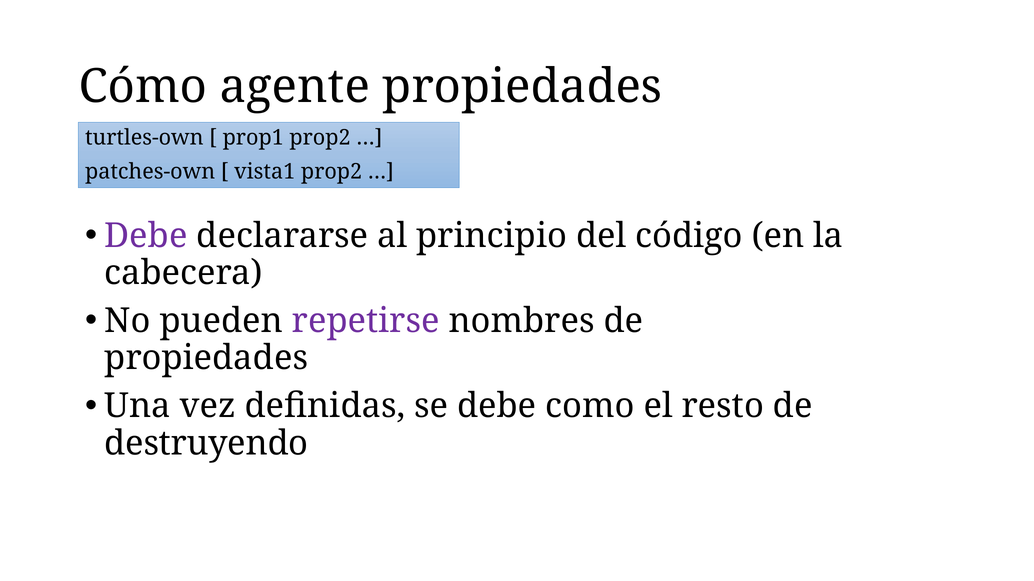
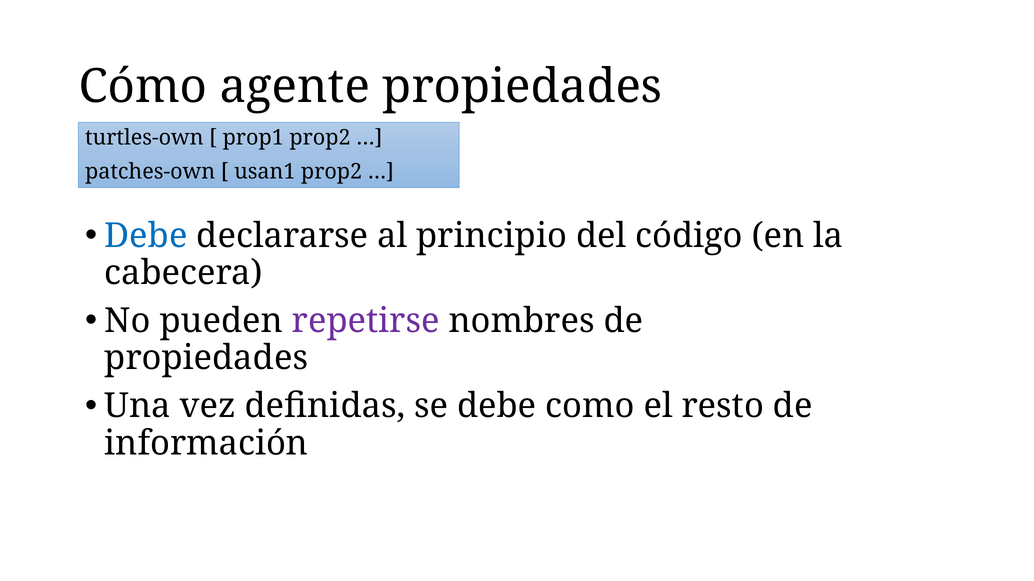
vista1: vista1 -> usan1 (265, 172)
Debe colour: purple -> blue (146, 236)
destruyendo: destruyendo -> información (206, 444)
